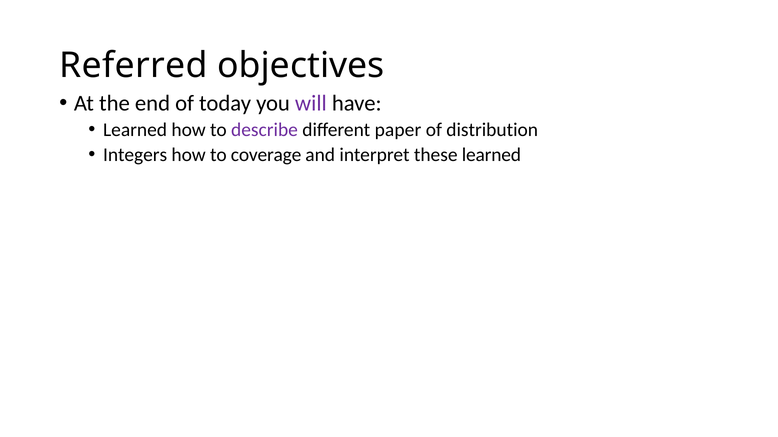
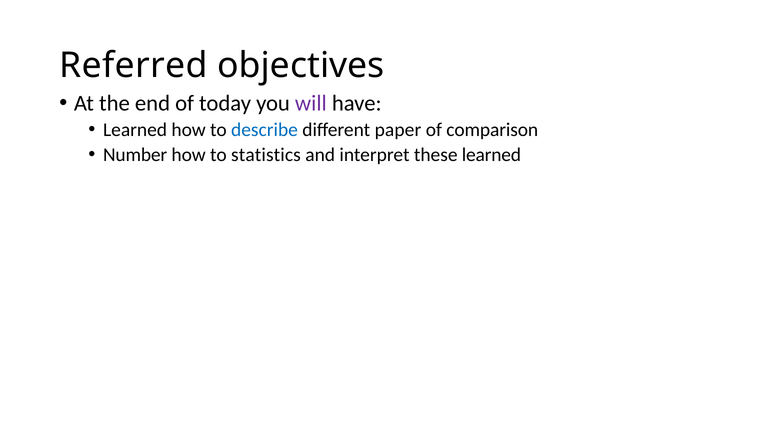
describe colour: purple -> blue (264, 130)
distribution: distribution -> comparison (492, 130)
Integers: Integers -> Number (135, 155)
coverage: coverage -> statistics (266, 155)
